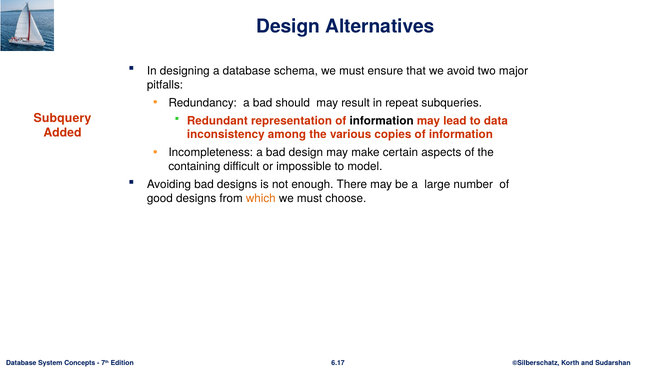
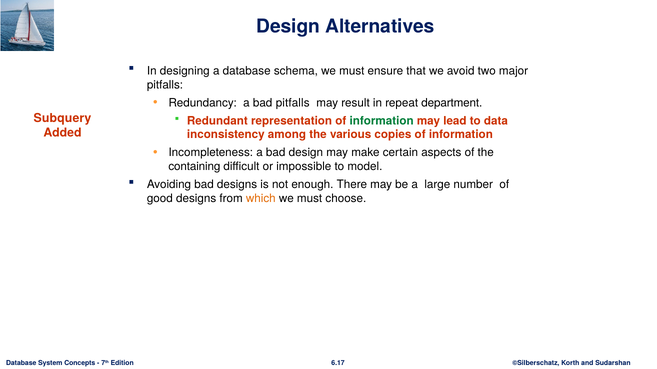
bad should: should -> pitfalls (293, 103)
subqueries: subqueries -> department (452, 103)
information colour: black -> green (382, 121)
